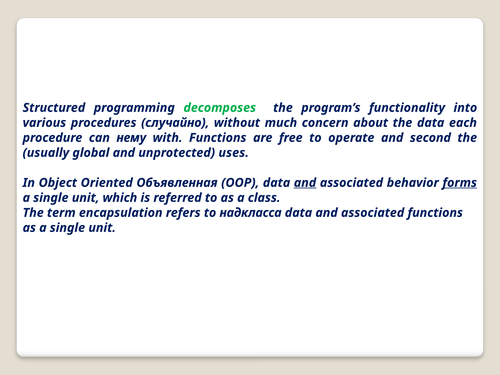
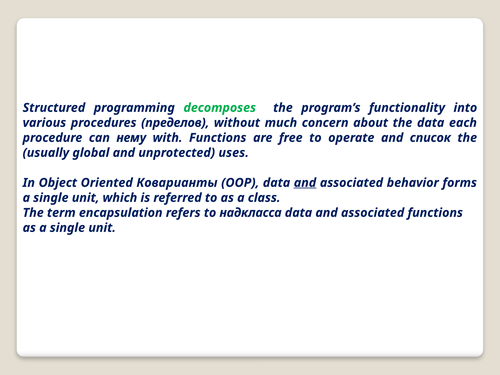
случайно: случайно -> пределов (175, 123)
second: second -> список (430, 138)
Объявленная: Объявленная -> Коварианты (177, 183)
forms underline: present -> none (460, 183)
